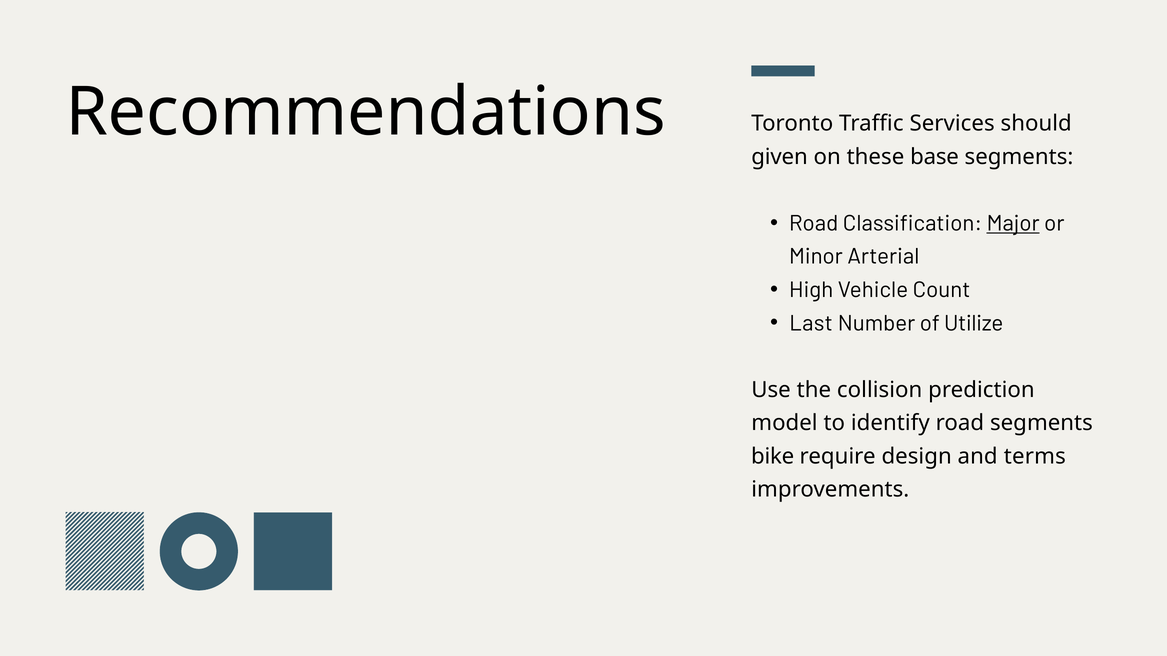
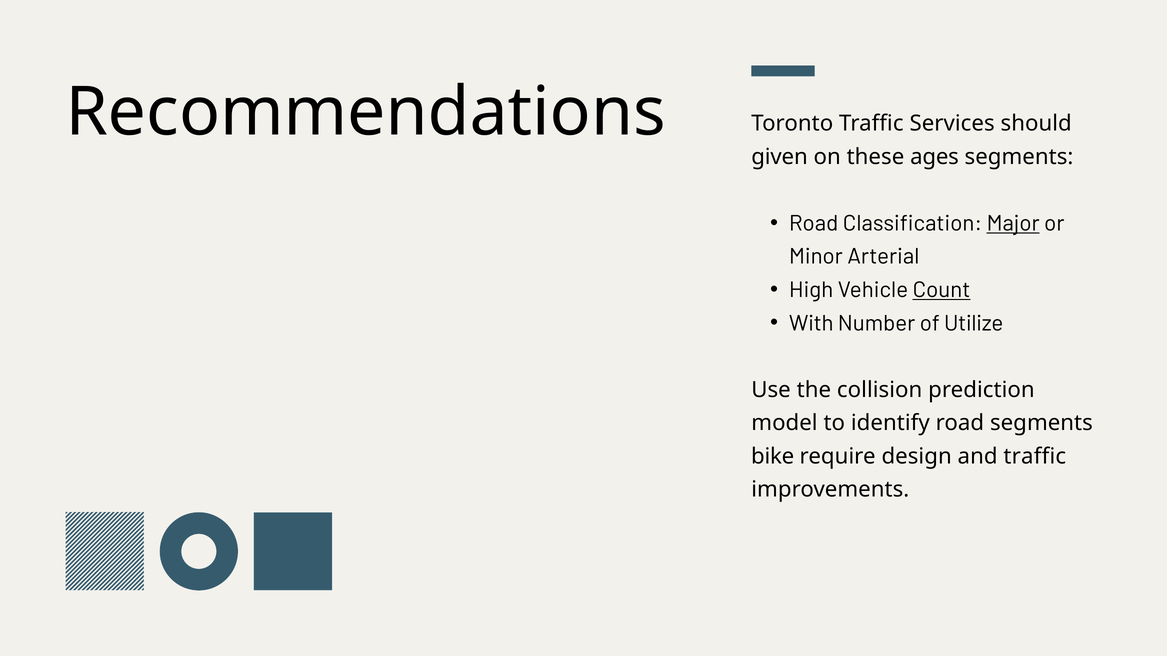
base: base -> ages (935, 157)
Count underline: none -> present (942, 290)
Last: Last -> With (811, 323)
and terms: terms -> traffic (1035, 457)
